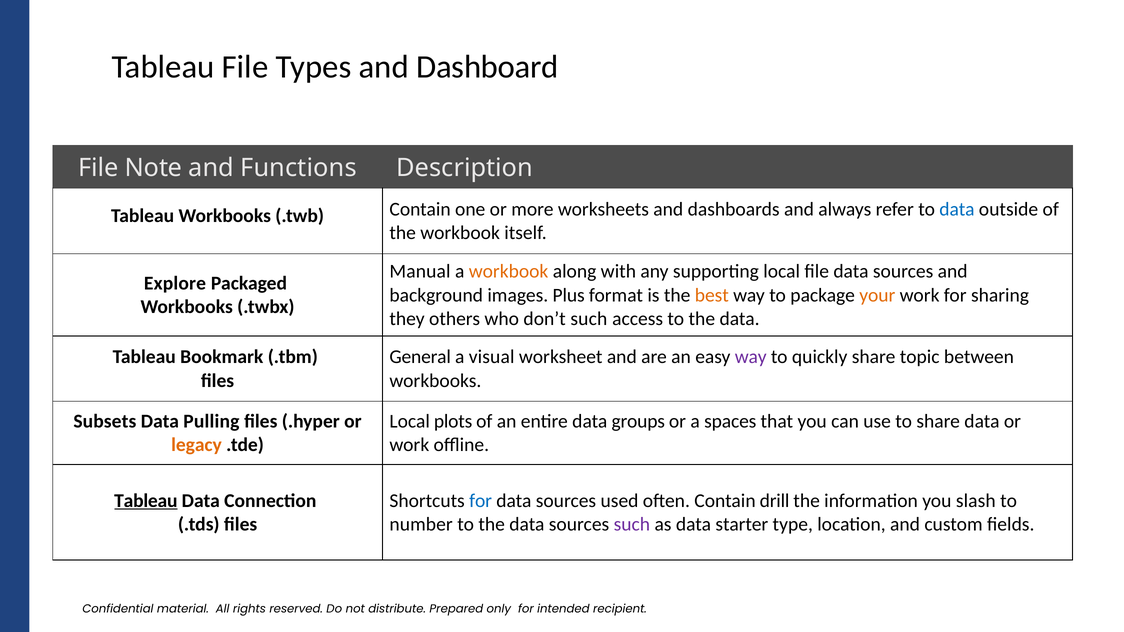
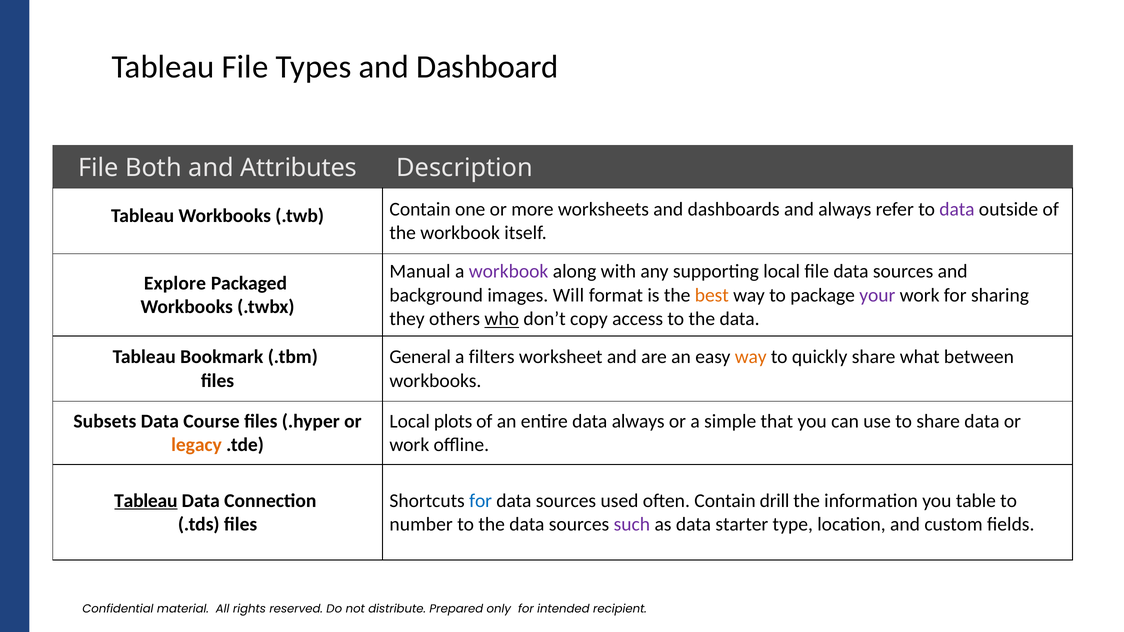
Note: Note -> Both (153, 168)
Functions: Functions -> Attributes (299, 168)
data colour: blue -> purple (957, 209)
workbook colour: orange -> purple (509, 271)
Plus: Plus -> Will (568, 295)
your colour: orange -> purple (877, 295)
who underline: none -> present (502, 319)
don’t such: such -> copy (589, 319)
visual: visual -> filters (492, 357)
way colour: purple -> orange (751, 357)
topic: topic -> what (920, 357)
Pulling: Pulling -> Course (211, 421)
data groups: groups -> always (638, 421)
spaces: spaces -> simple (730, 421)
slash: slash -> table (976, 501)
